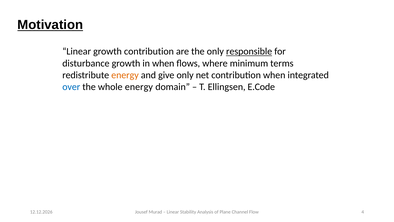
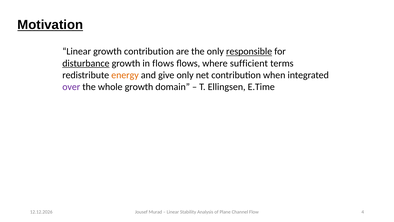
disturbance underline: none -> present (86, 63)
in when: when -> flows (163, 63)
minimum: minimum -> sufficient (249, 63)
over colour: blue -> purple (71, 87)
whole energy: energy -> growth (139, 87)
E.Code: E.Code -> E.Time (261, 87)
